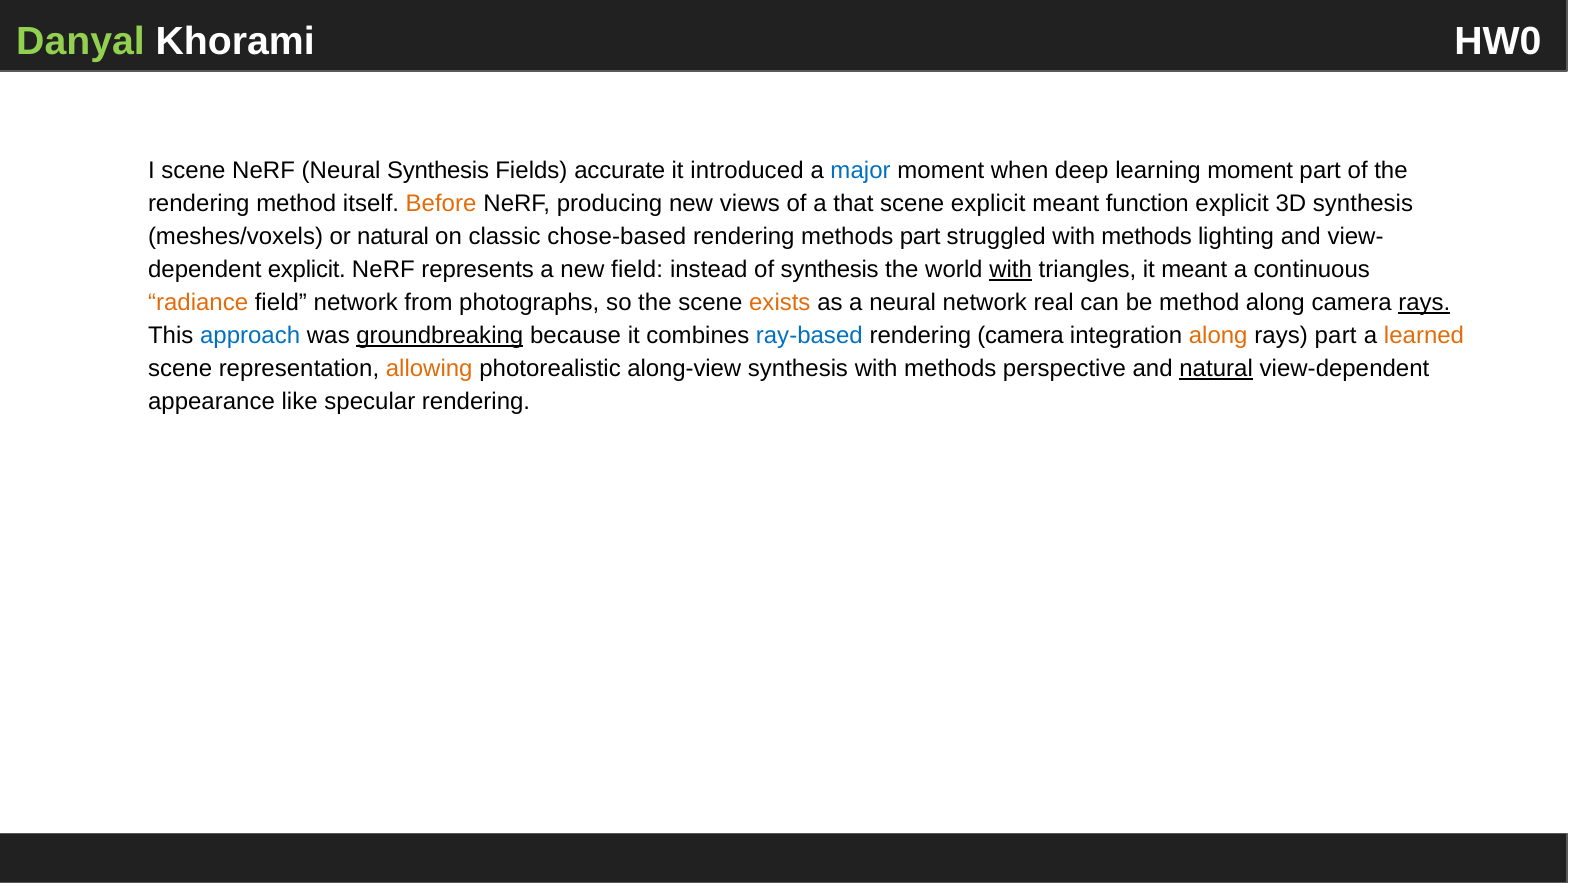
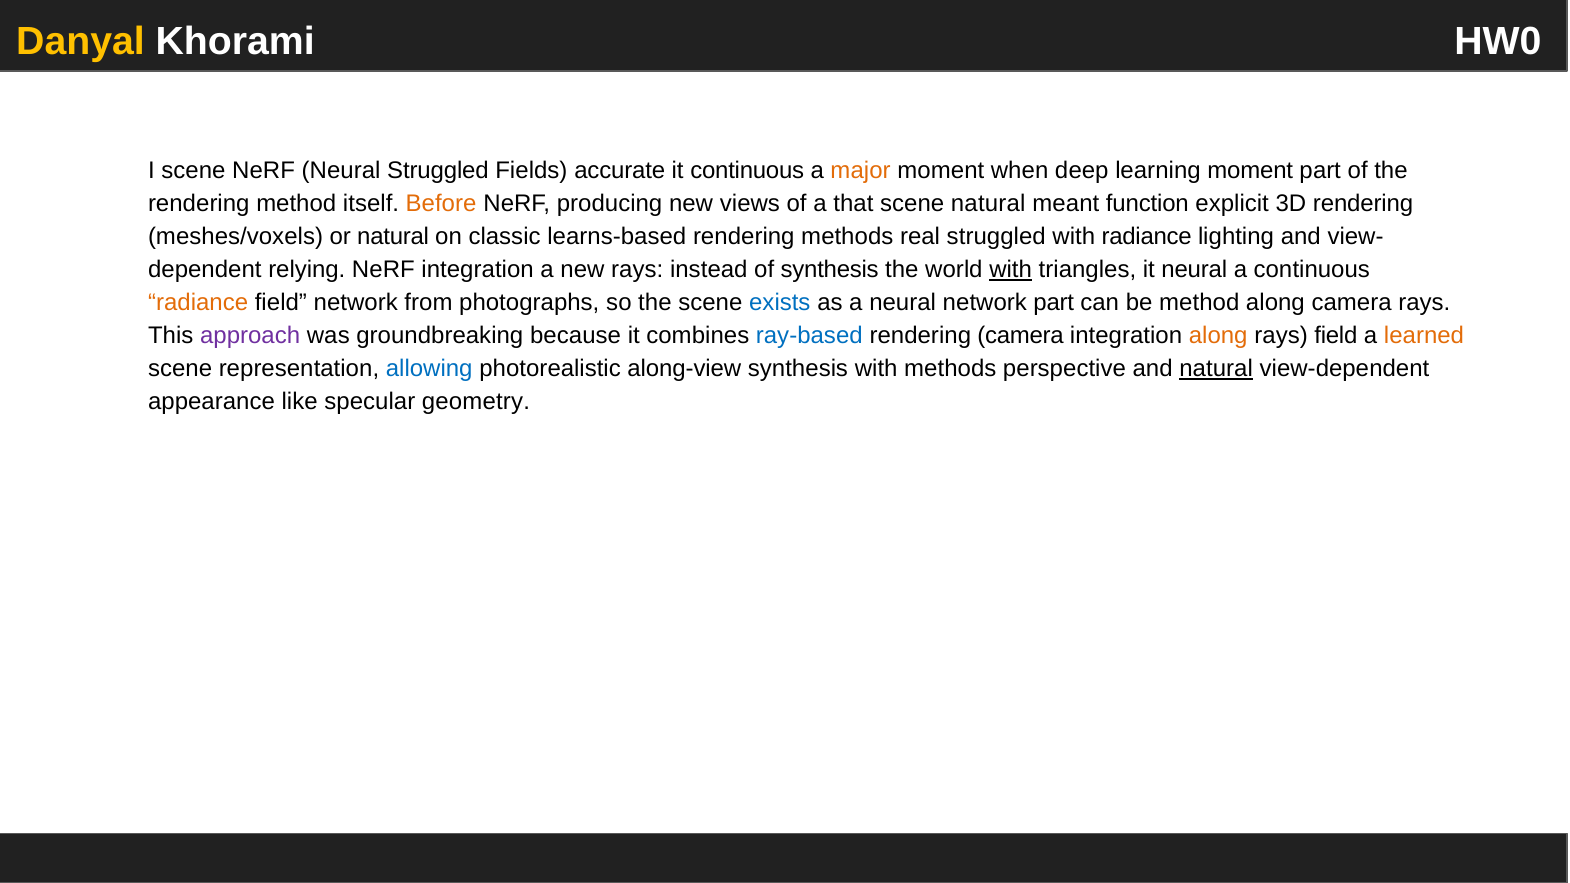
Danyal colour: light green -> yellow (80, 42)
Neural Synthesis: Synthesis -> Struggled (438, 170)
it introduced: introduced -> continuous (747, 170)
major colour: blue -> orange (861, 170)
scene explicit: explicit -> natural (988, 204)
3D synthesis: synthesis -> rendering (1363, 204)
chose-based: chose-based -> learns-based (617, 237)
methods part: part -> real (920, 237)
struggled with methods: methods -> radiance (1147, 237)
explicit: explicit -> relying (307, 270)
NeRF represents: represents -> integration (478, 270)
new field: field -> rays (637, 270)
it meant: meant -> neural (1194, 270)
exists colour: orange -> blue (780, 303)
network real: real -> part (1054, 303)
rays underline: present -> none (1424, 303)
approach colour: blue -> purple (250, 336)
groundbreaking underline: present -> none (440, 336)
rays part: part -> field (1336, 336)
allowing colour: orange -> blue (429, 369)
specular rendering: rendering -> geometry (476, 402)
